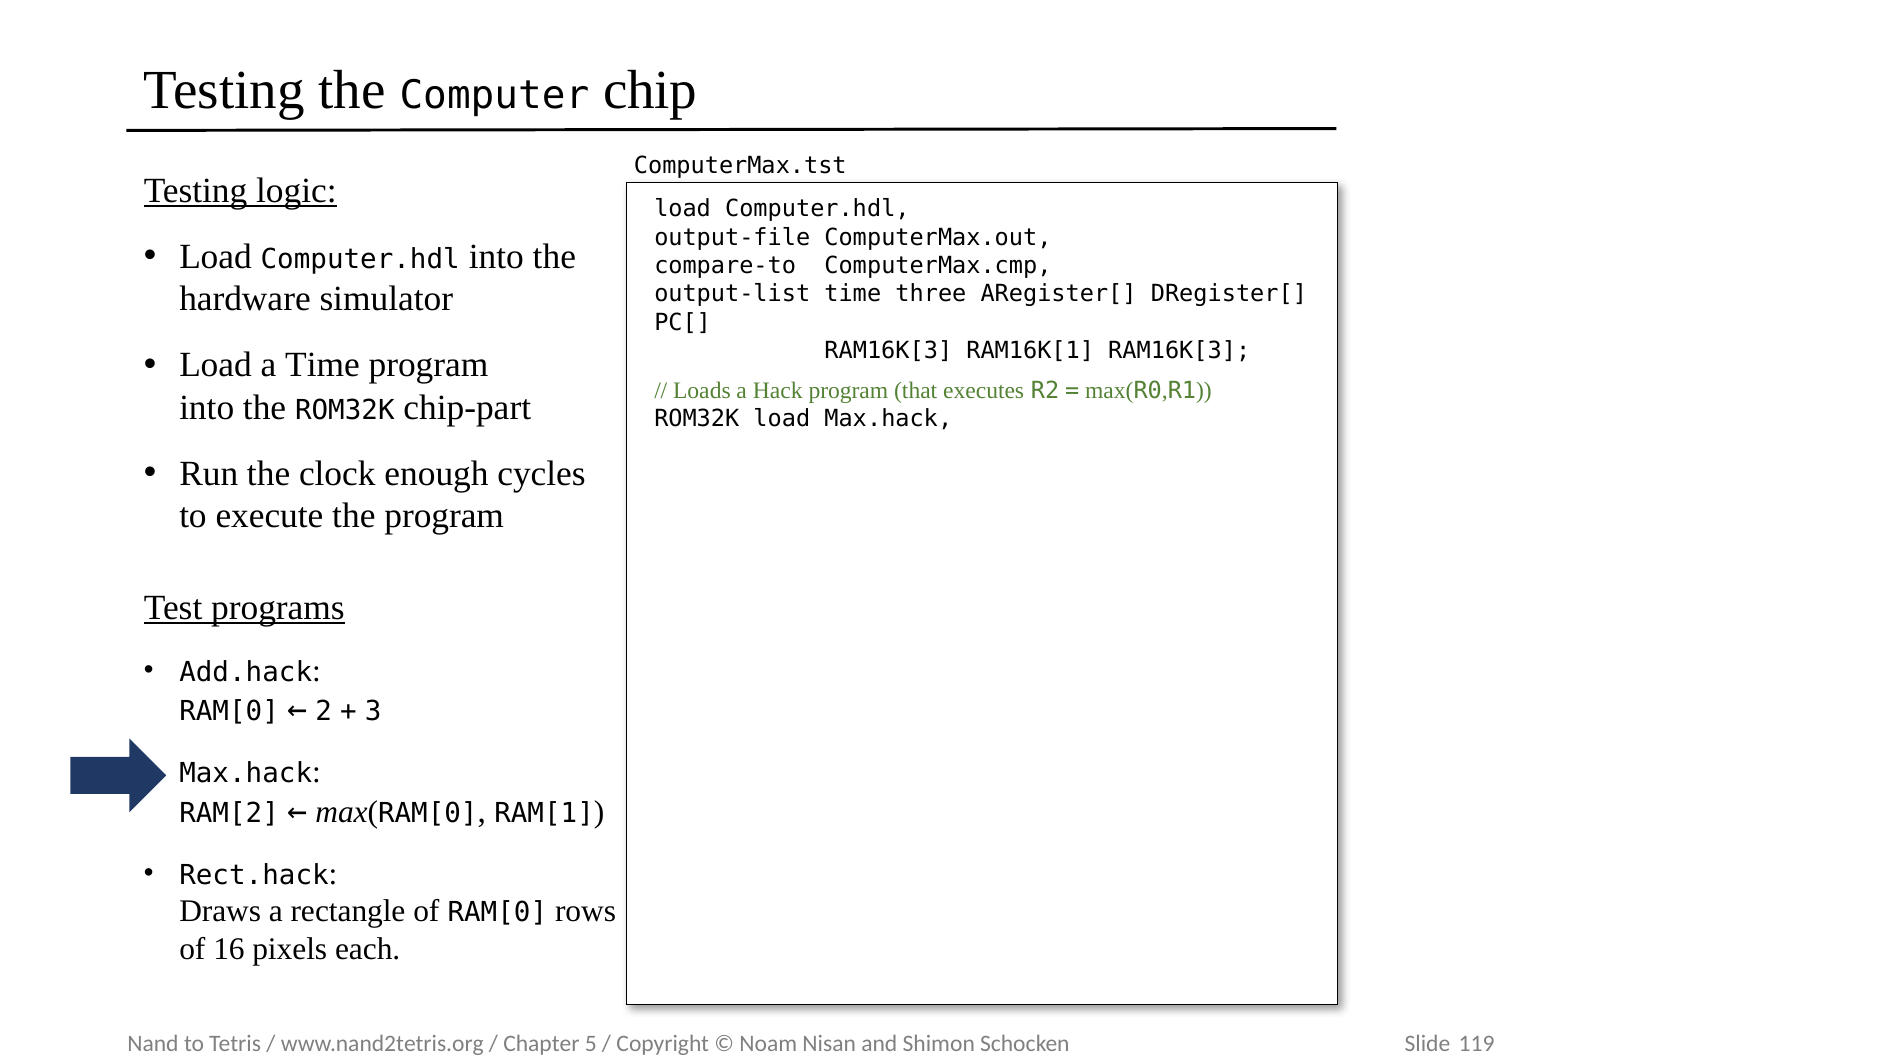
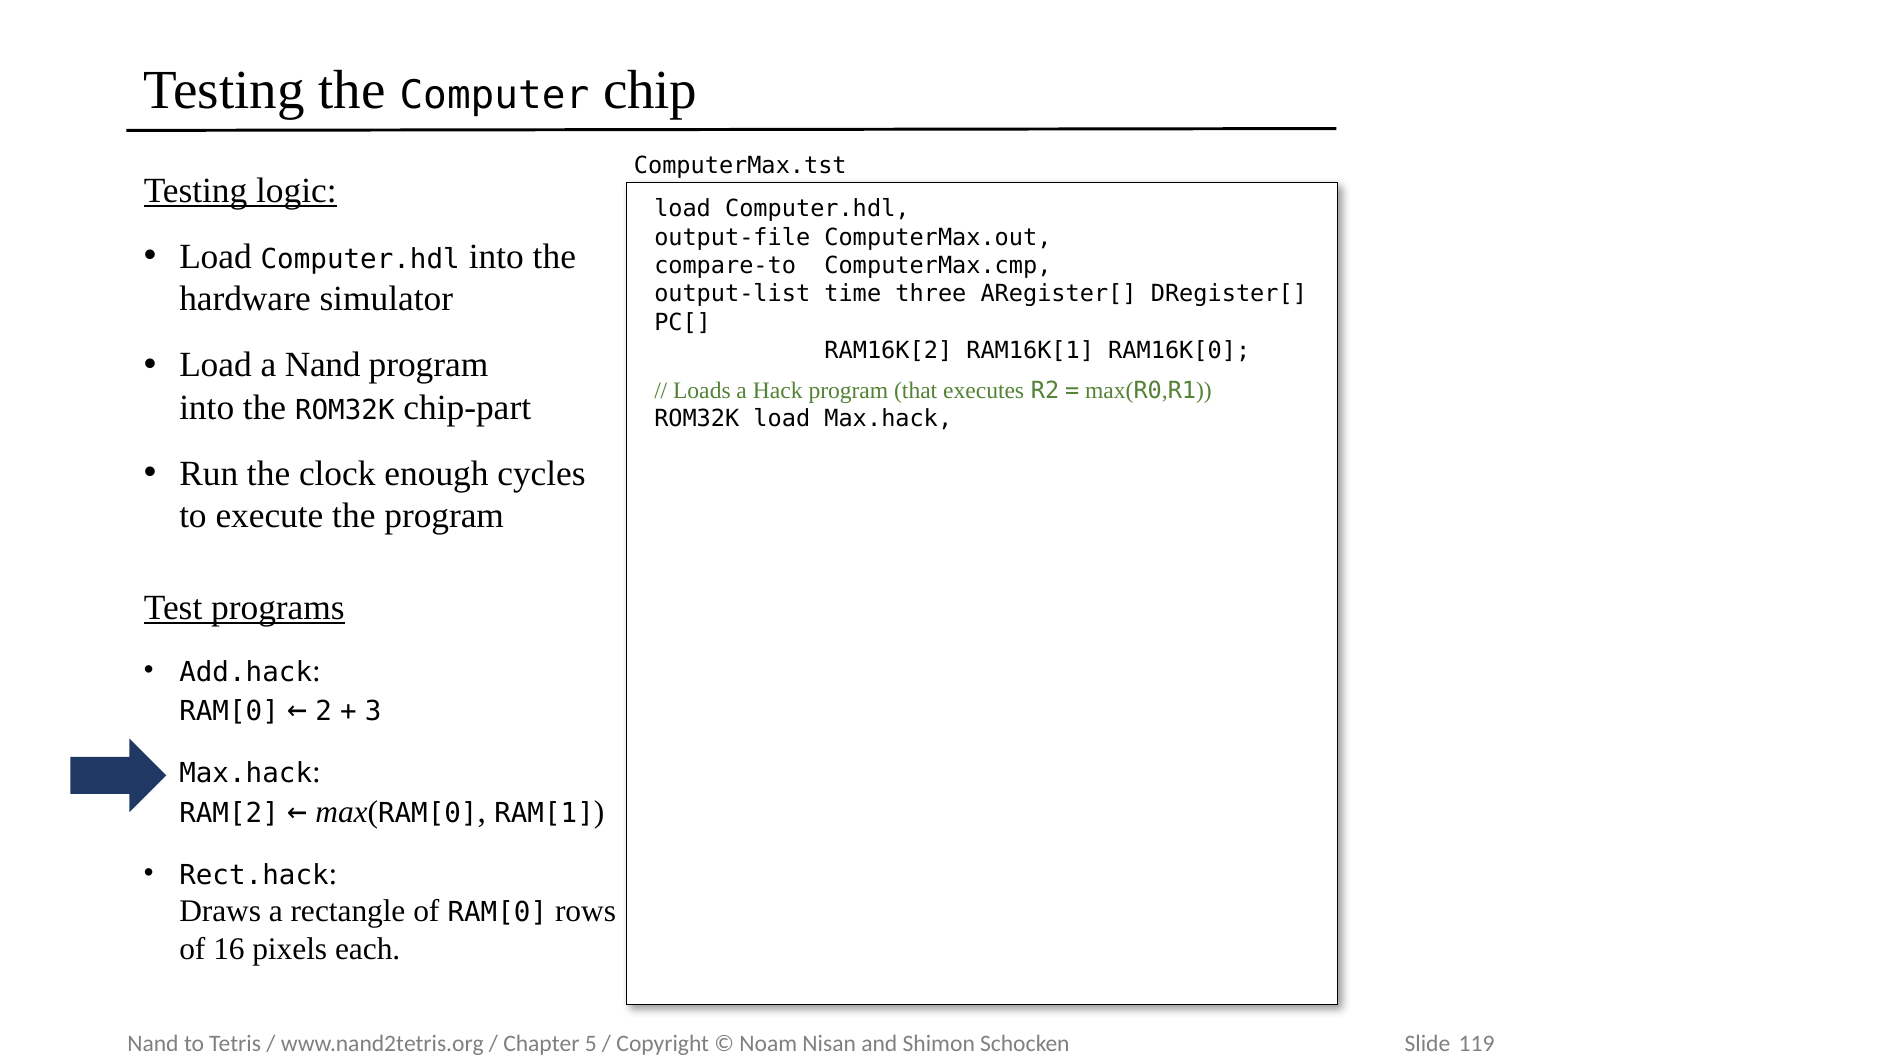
RAM16K[3: RAM16K[3 -> RAM16K[2 (888, 351)
RAM16K[1 RAM16K[3: RAM16K[3 -> RAM16K[0 (1179, 351)
a Time: Time -> Nand (323, 365)
